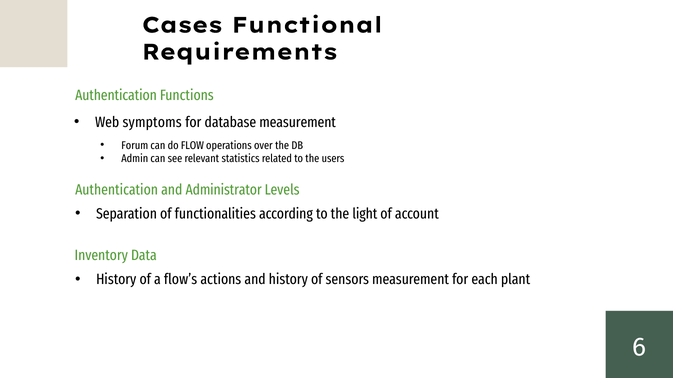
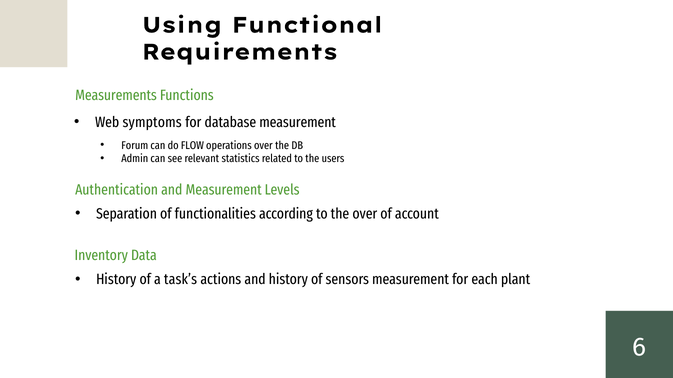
Cases: Cases -> Using (182, 25)
Authentication: Authentication -> Measurements (116, 96)
and Administrator: Administrator -> Measurement (224, 190)
the light: light -> over (365, 214)
flow’s: flow’s -> task’s (180, 280)
